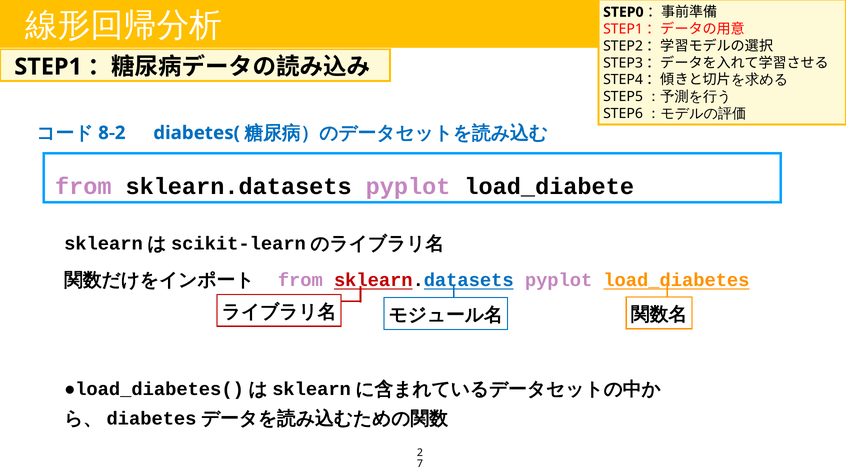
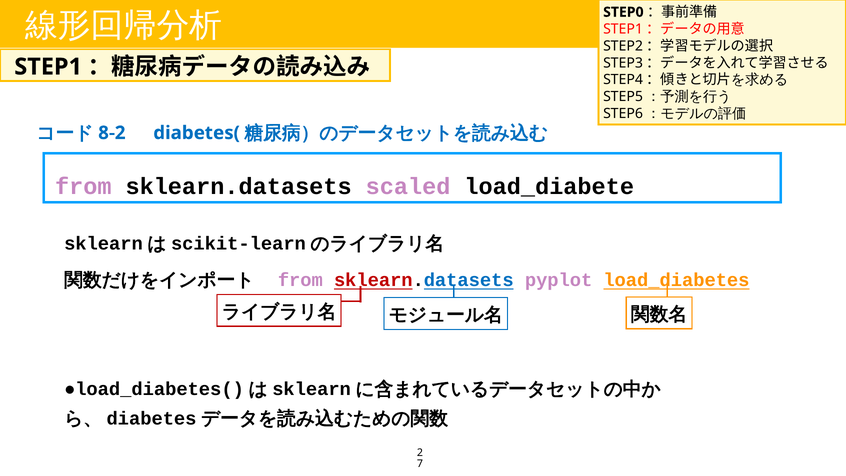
pyplot: pyplot -> scaled (408, 186)
